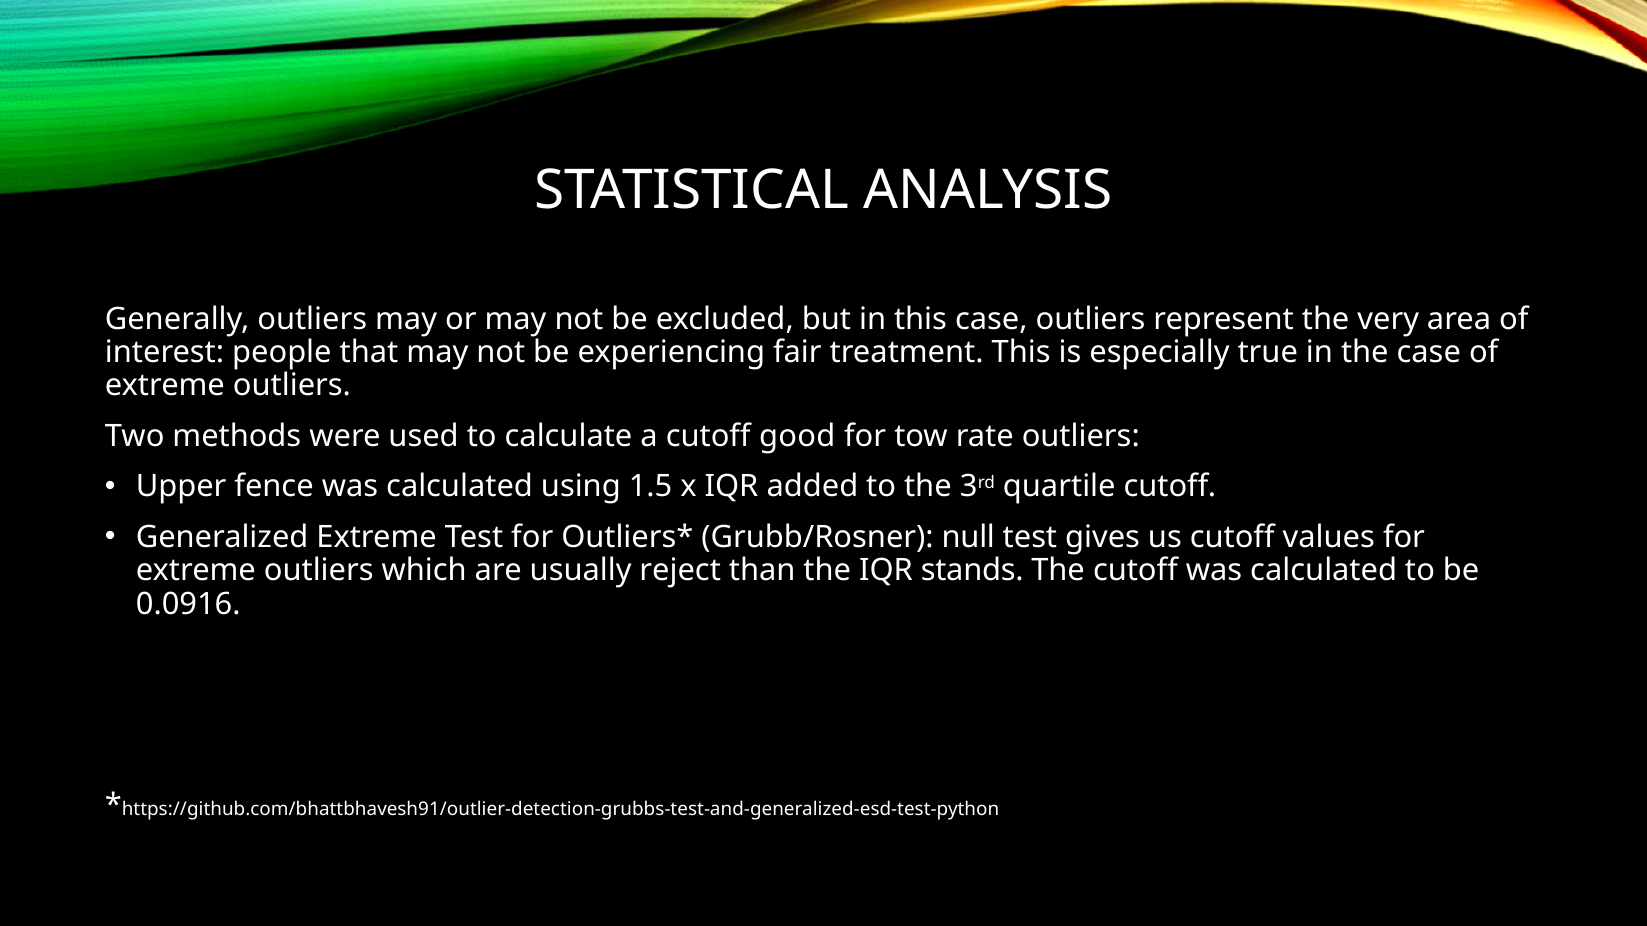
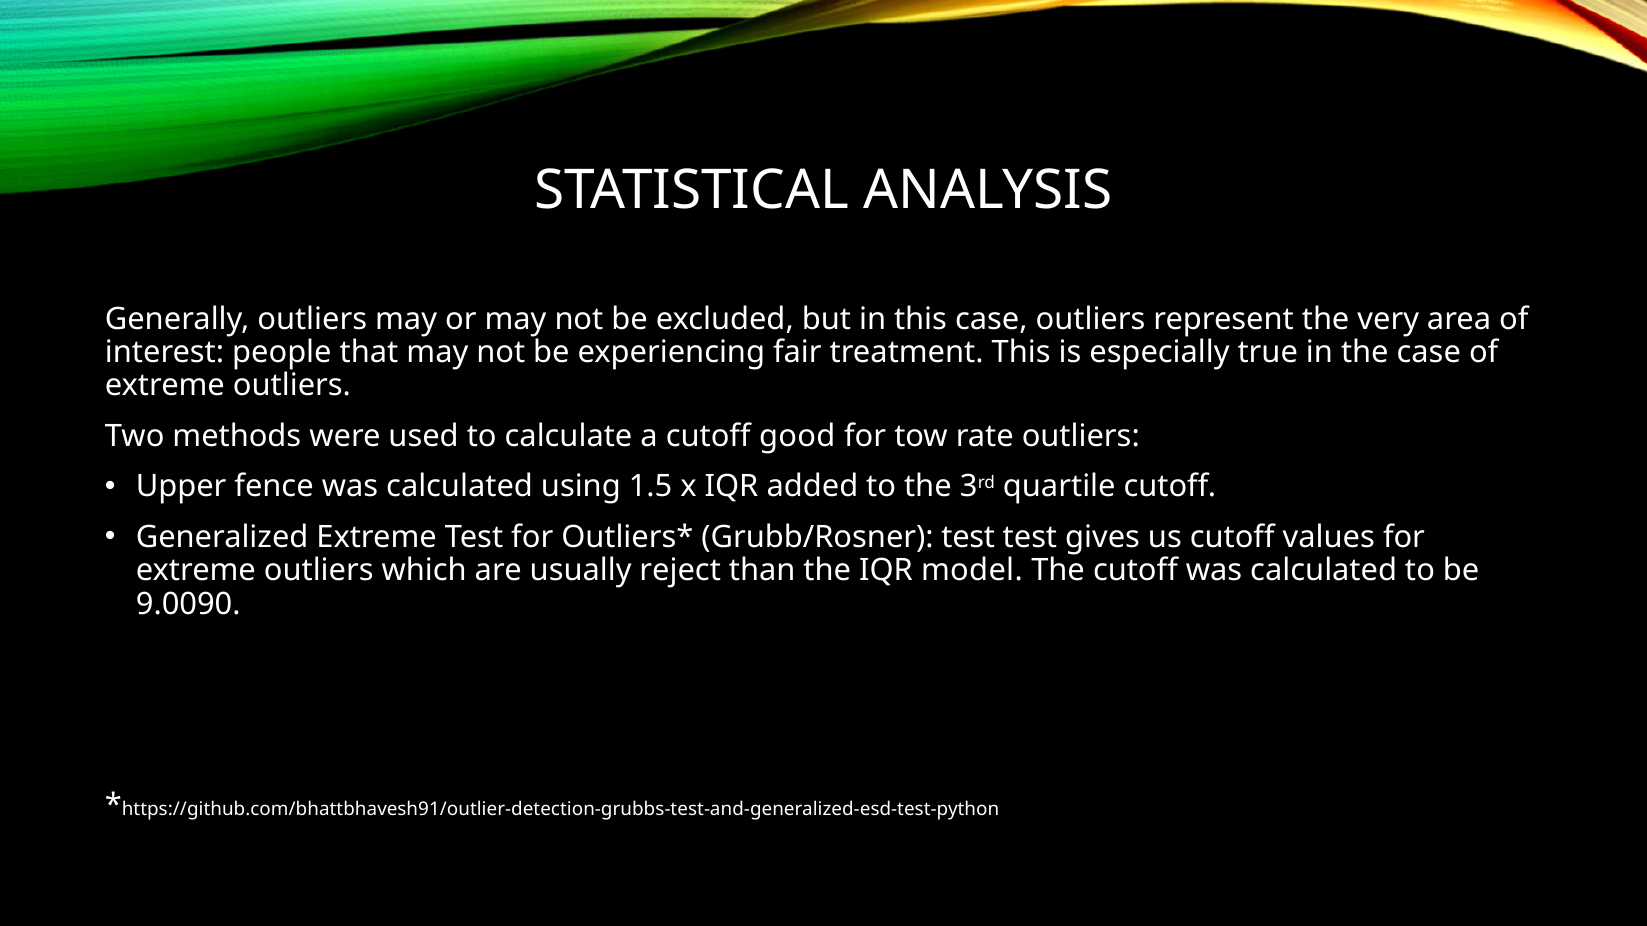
Grubb/Rosner null: null -> test (968, 537)
stands: stands -> model (972, 571)
0.0916: 0.0916 -> 9.0090 (188, 604)
